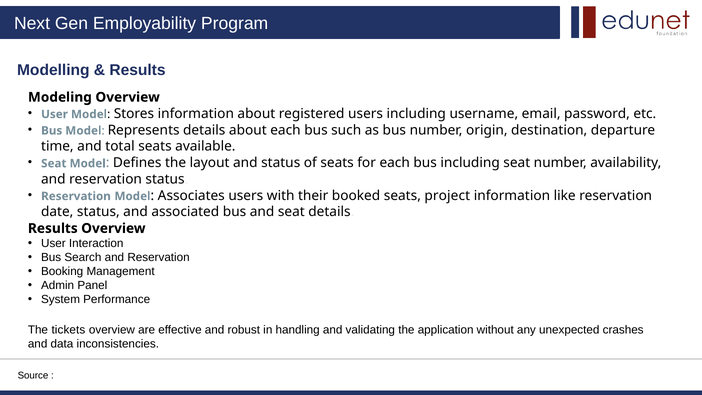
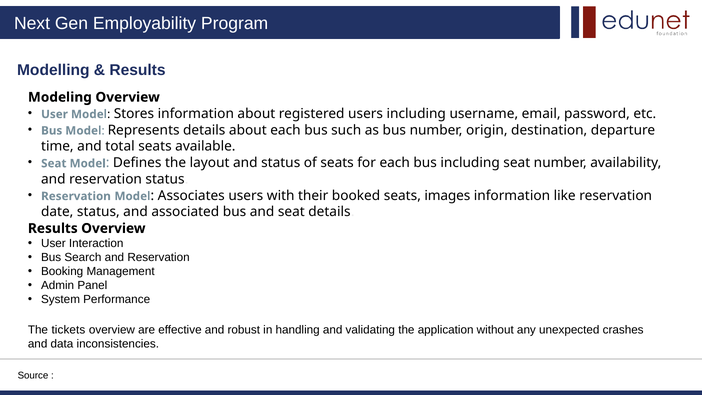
project: project -> images (447, 196)
